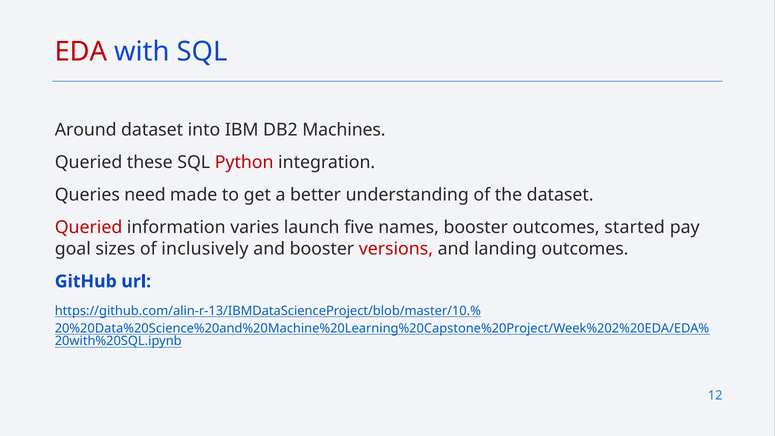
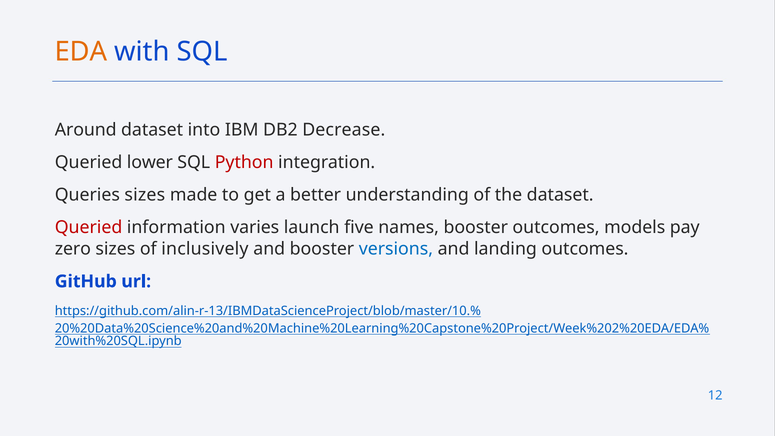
EDA colour: red -> orange (81, 52)
Machines: Machines -> Decrease (344, 130)
these: these -> lower (150, 162)
Queries need: need -> sizes (145, 195)
started: started -> models (635, 227)
goal: goal -> zero (73, 249)
versions colour: red -> blue (396, 249)
